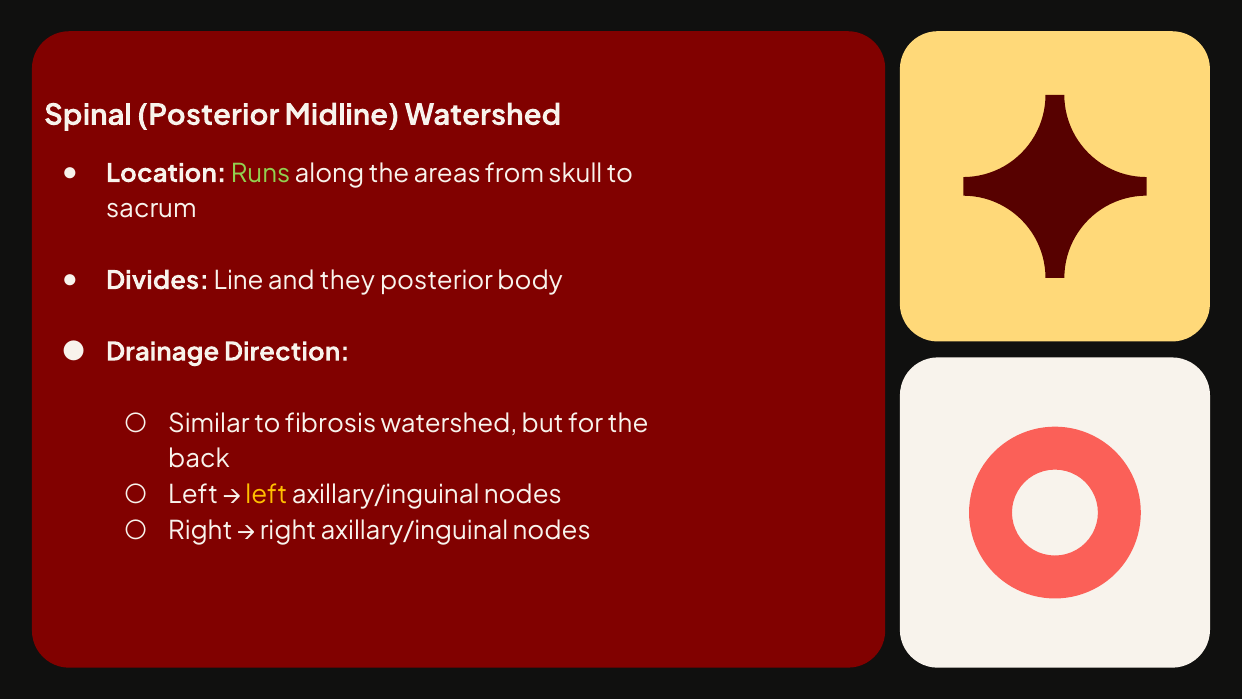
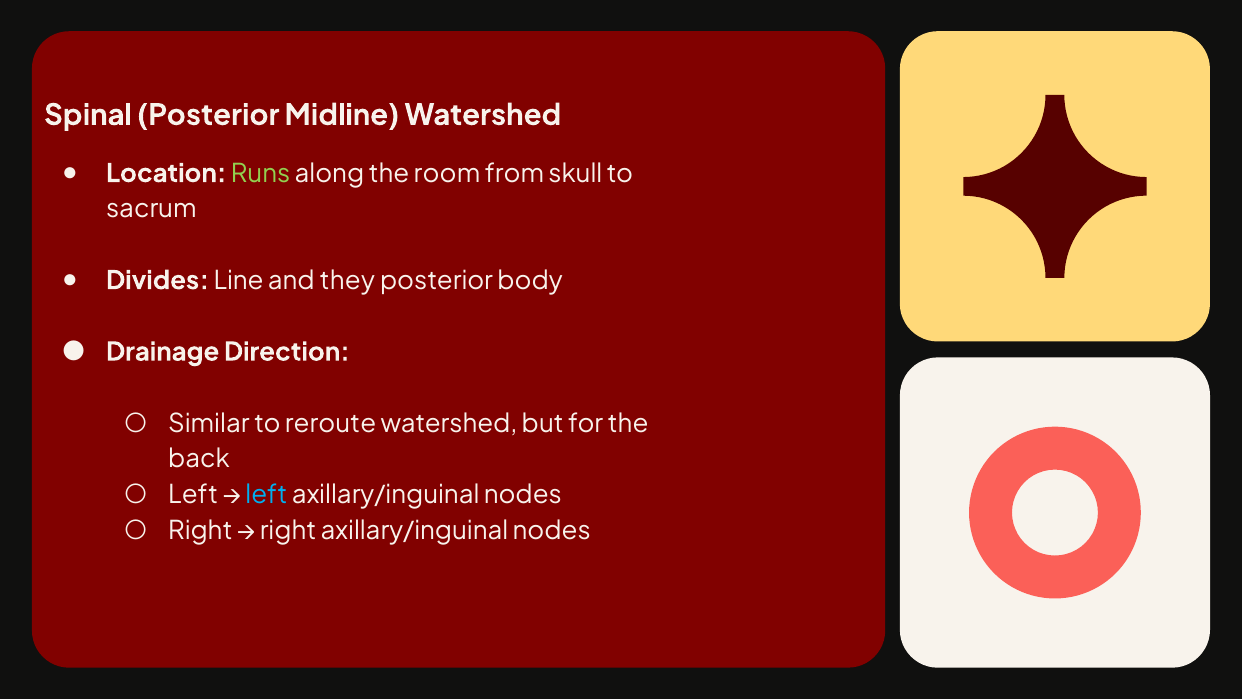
areas: areas -> room (447, 173)
fibrosis: fibrosis -> reroute (331, 423)
left colour: yellow -> light blue (266, 495)
